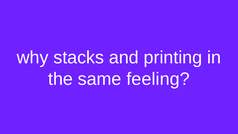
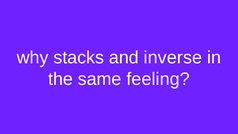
printing: printing -> inverse (173, 57)
